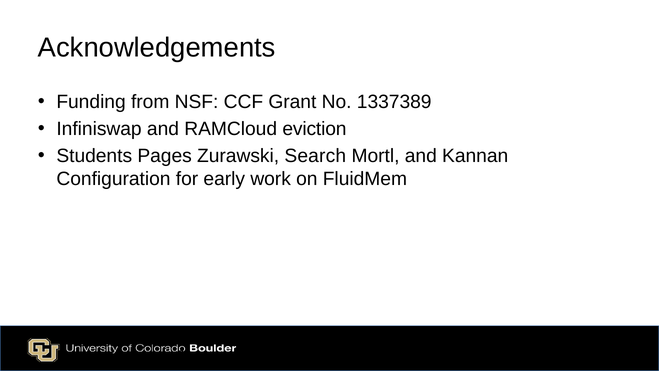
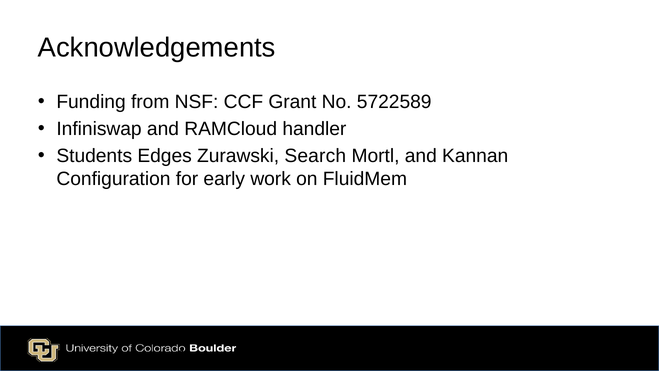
1337389: 1337389 -> 5722589 (394, 102)
eviction: eviction -> handler (314, 129)
Pages: Pages -> Edges (165, 156)
